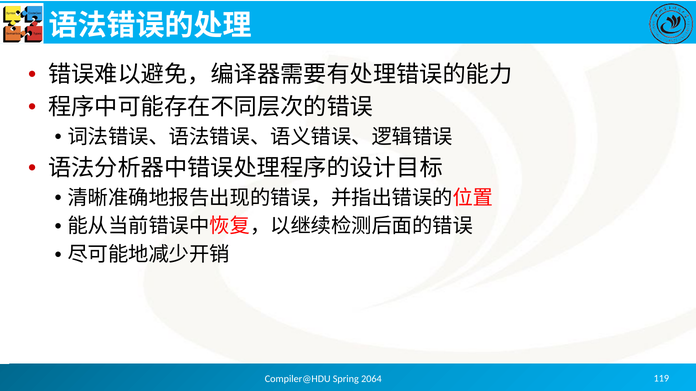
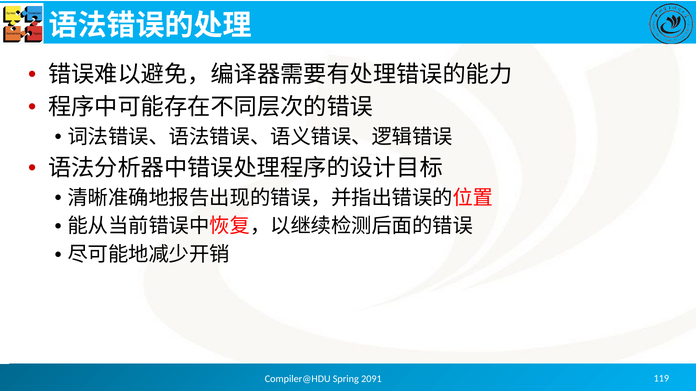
2064: 2064 -> 2091 (371, 379)
